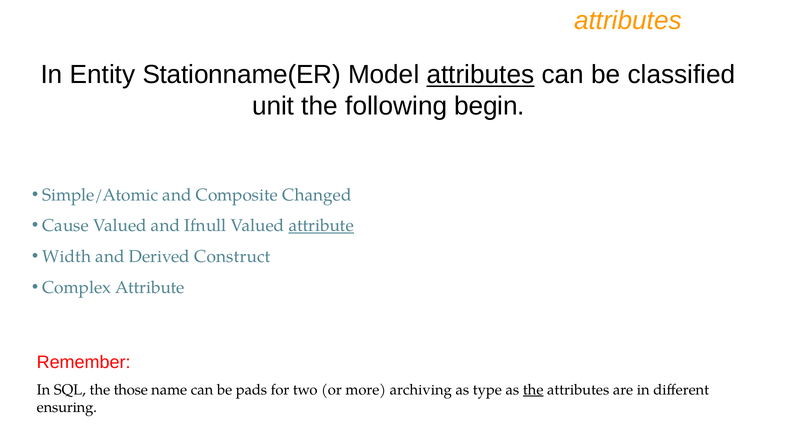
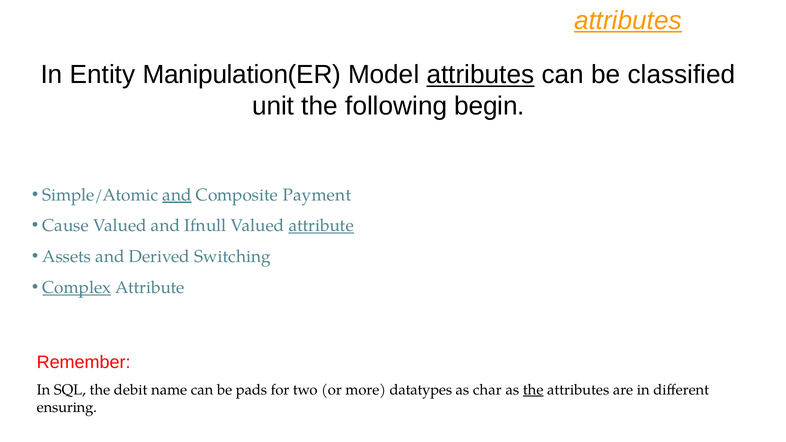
attributes underline: none -> present (628, 20)
Stationname(ER: Stationname(ER -> Manipulation(ER (242, 75)
and underline: none -> present (177, 195)
Changed: Changed -> Payment (317, 195)
Width: Width -> Assets (67, 257)
Construct: Construct -> Switching (232, 257)
Complex underline: none -> present (77, 288)
those: those -> debit (131, 390)
archiving: archiving -> datatypes (421, 390)
type: type -> char (487, 390)
